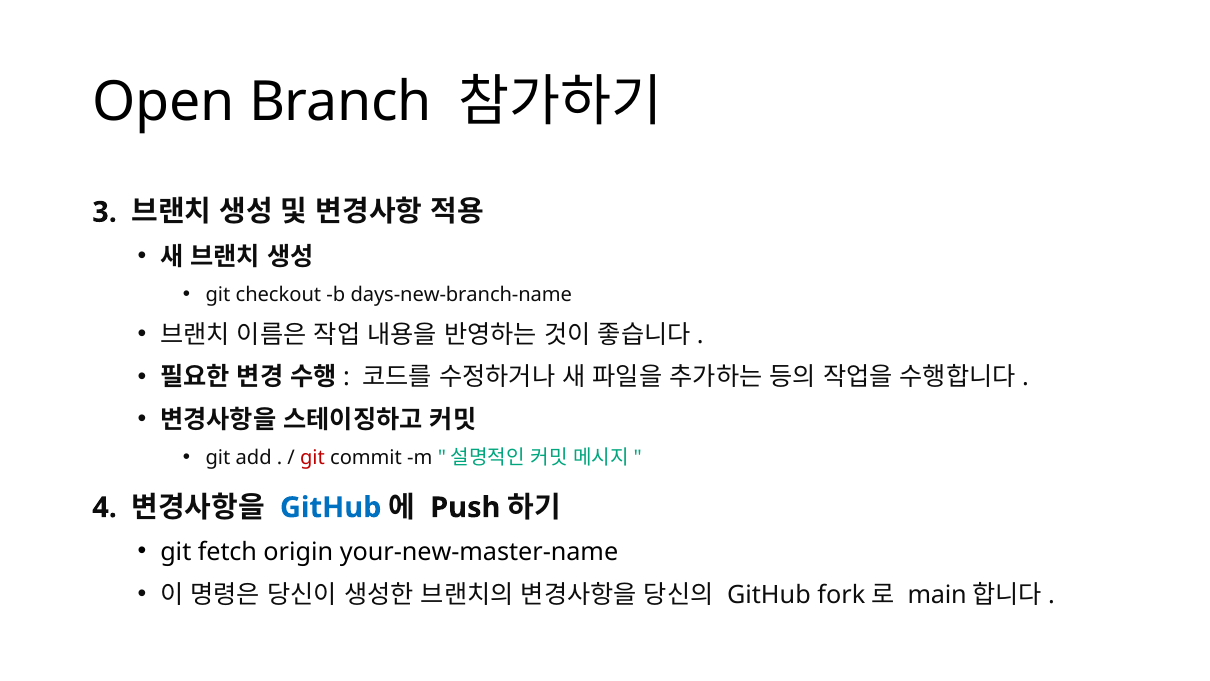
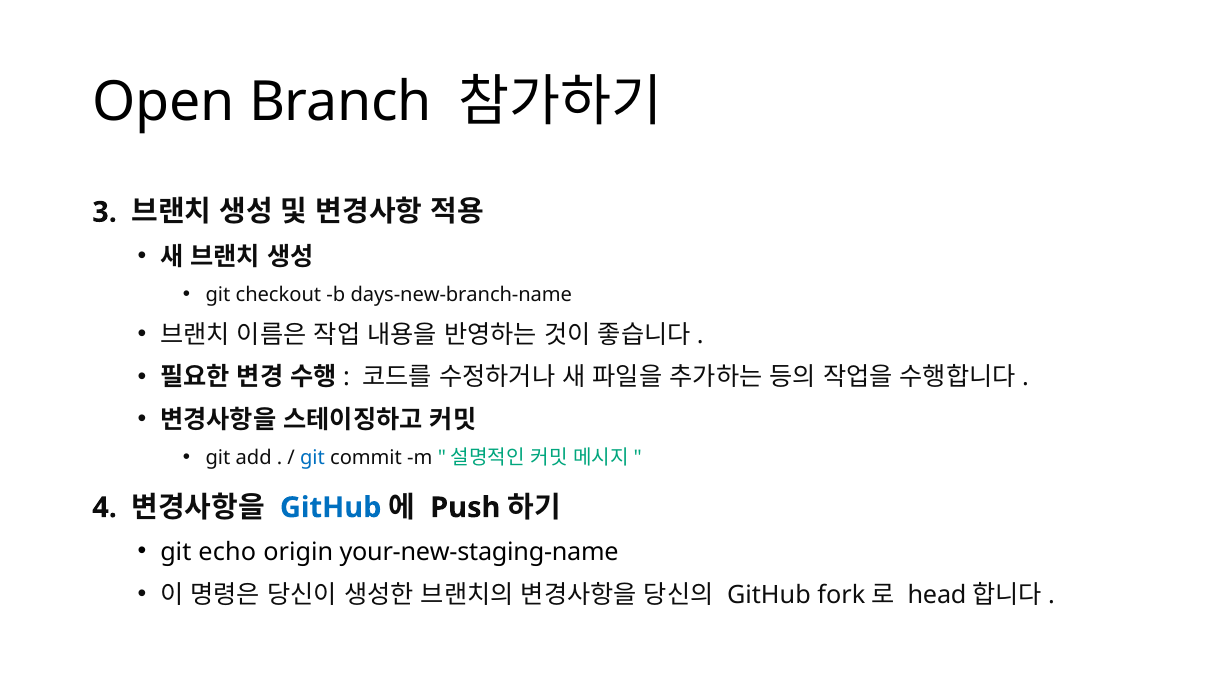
git colour: red -> blue (312, 458)
fetch: fetch -> echo (227, 552)
your-new-master-name: your-new-master-name -> your-new-staging-name (479, 552)
main: main -> head (937, 594)
